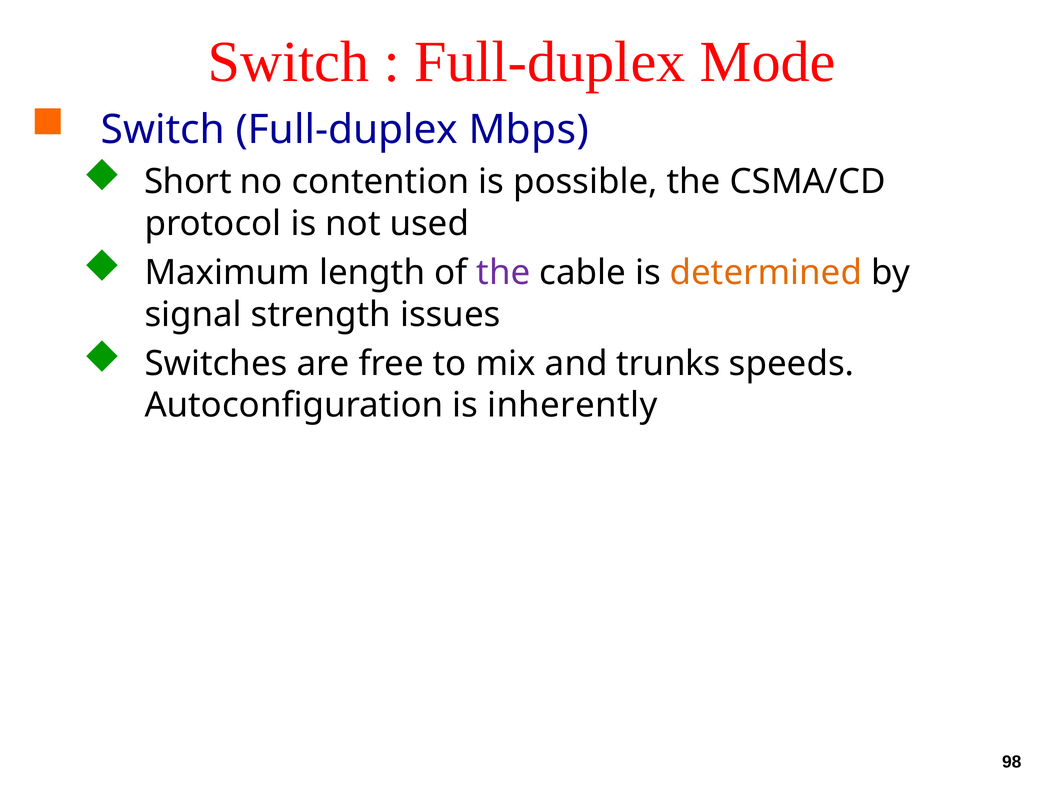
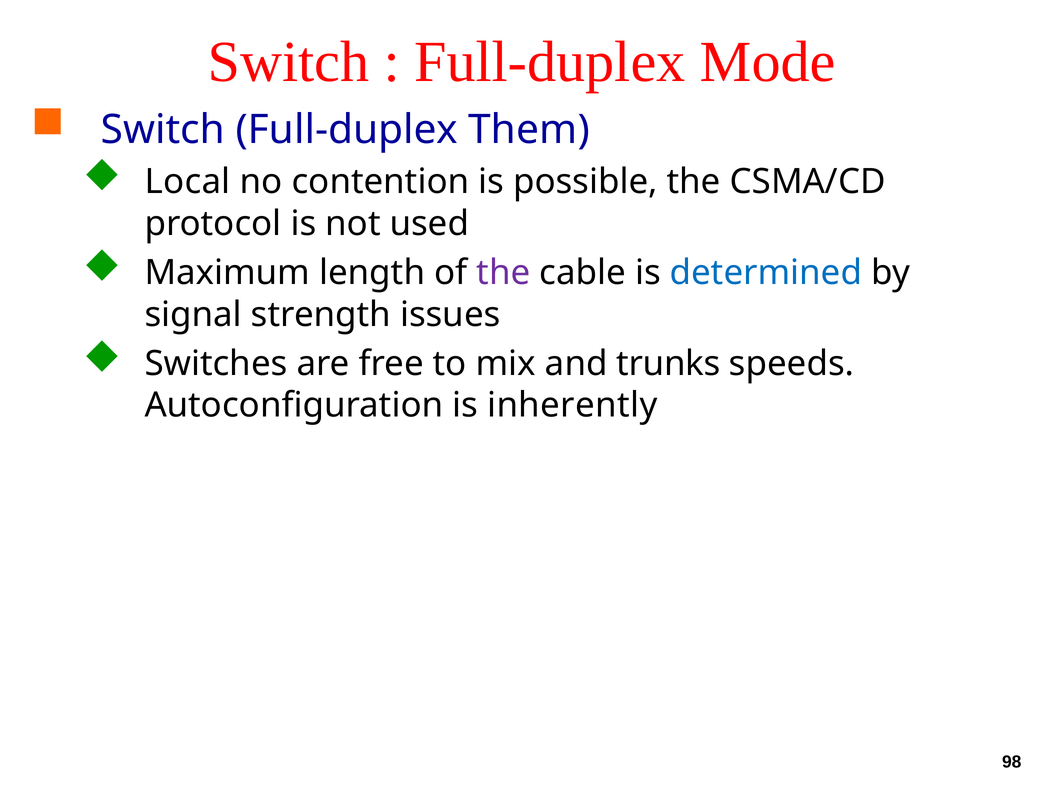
Mbps: Mbps -> Them (529, 130)
Short: Short -> Local (188, 182)
determined colour: orange -> blue (766, 273)
